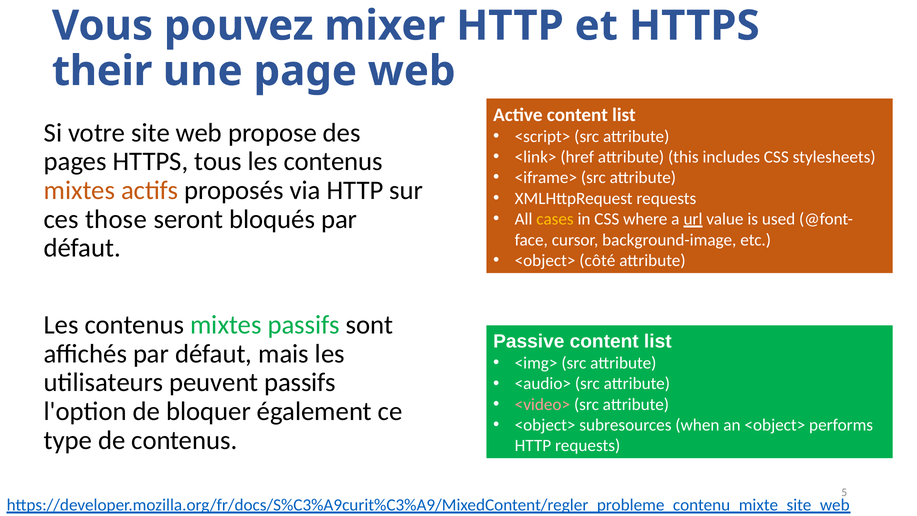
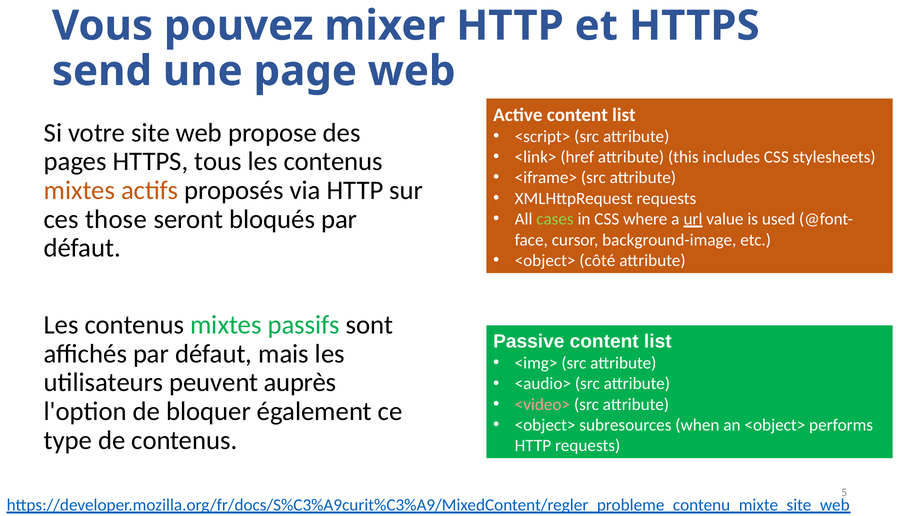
their: their -> send (102, 71)
cases colour: yellow -> light green (555, 219)
peuvent passifs: passifs -> auprès (300, 382)
